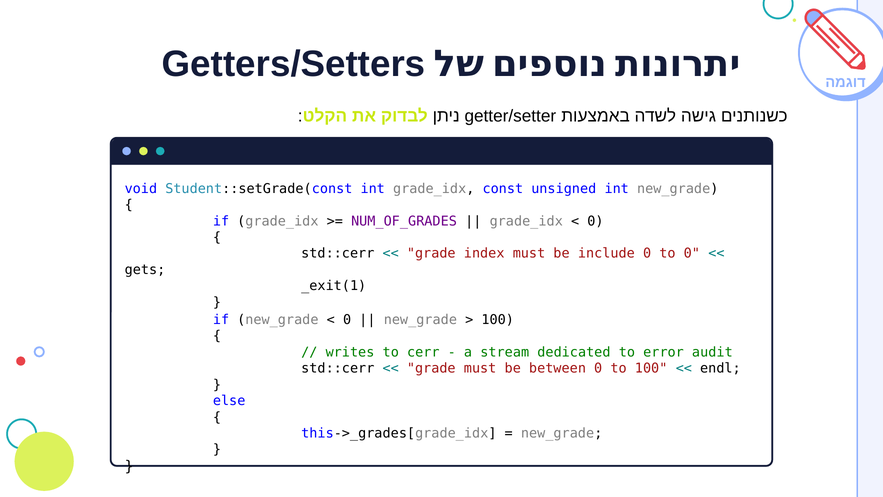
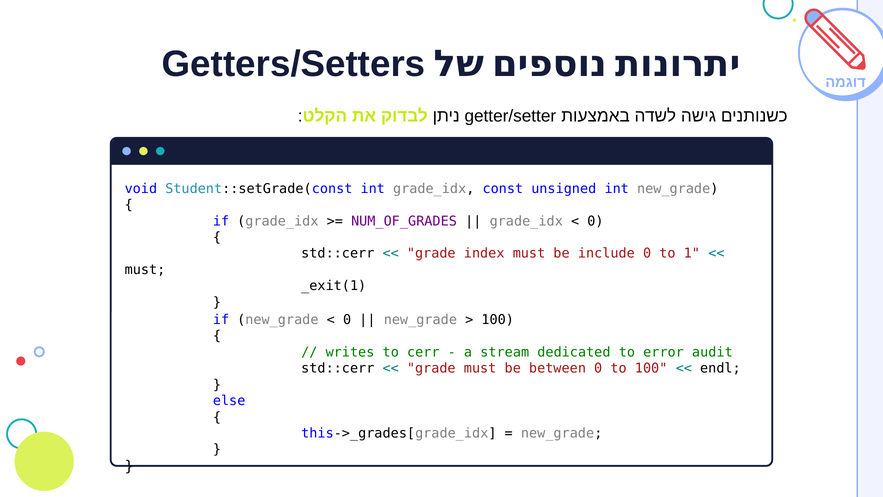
to 0: 0 -> 1 (692, 253)
gets: gets -> must (145, 270)
